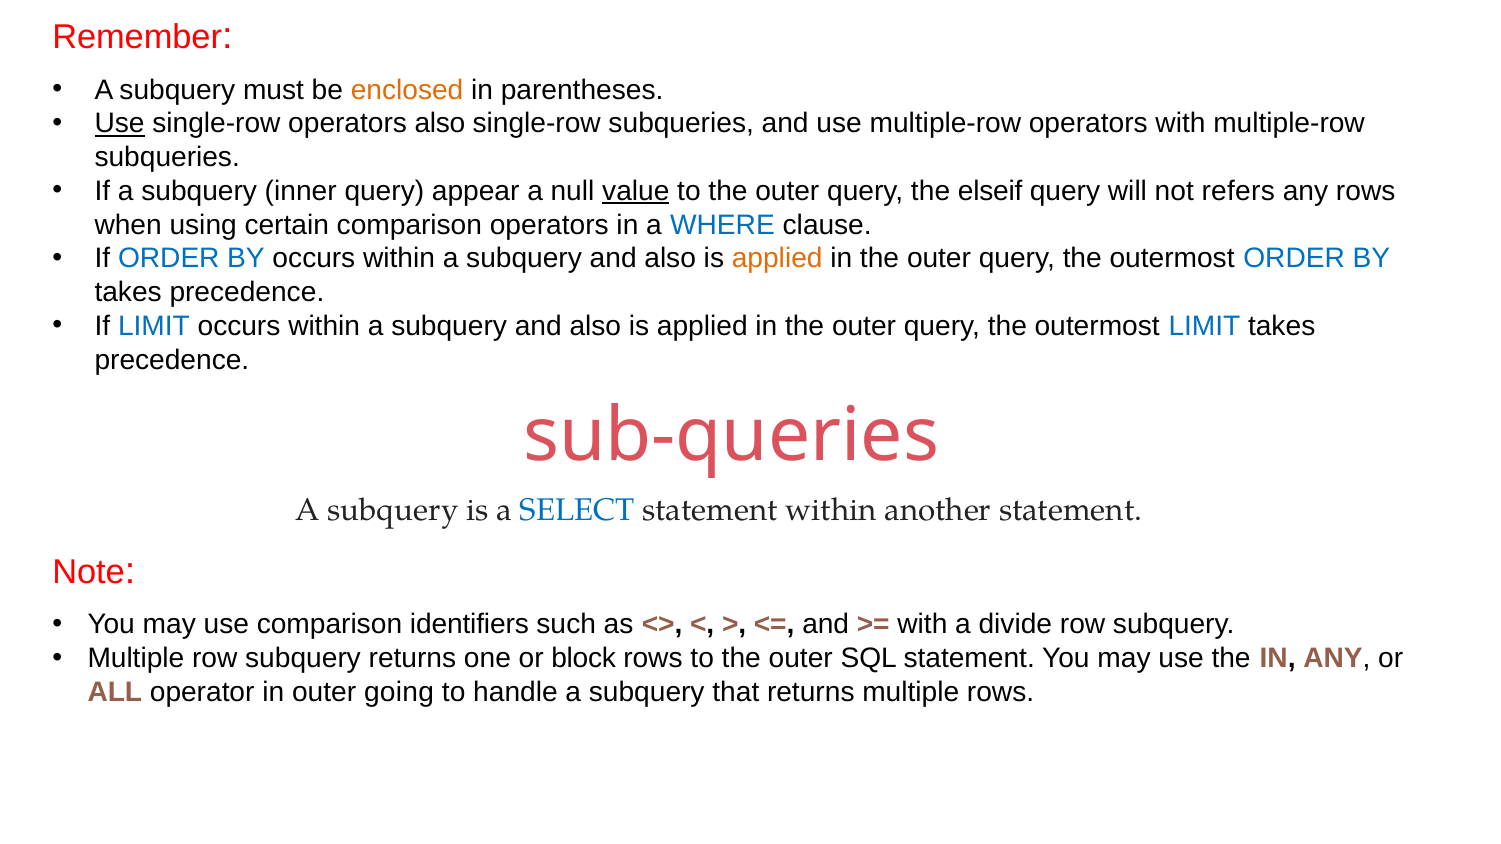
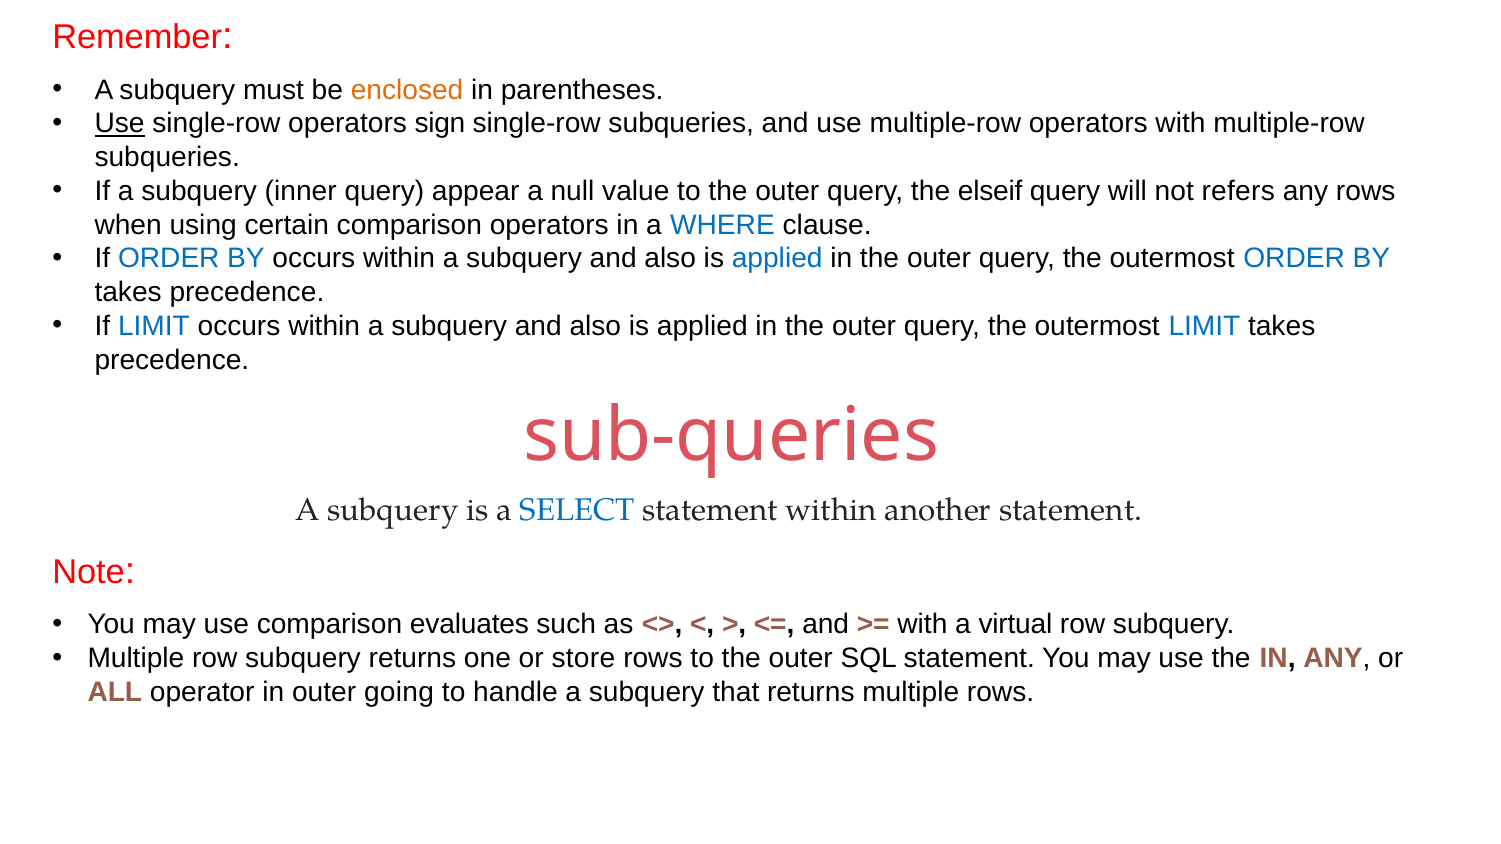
operators also: also -> sign (440, 124)
value underline: present -> none (636, 191)
applied colour: orange -> blue (777, 259)
identifiers: identifiers -> evaluates (469, 625)
divide: divide -> virtual (1015, 625)
block: block -> store (583, 659)
